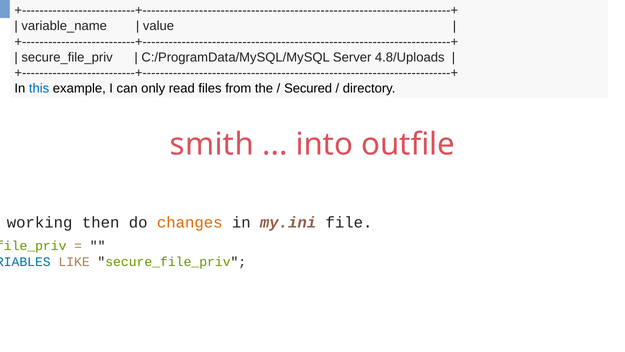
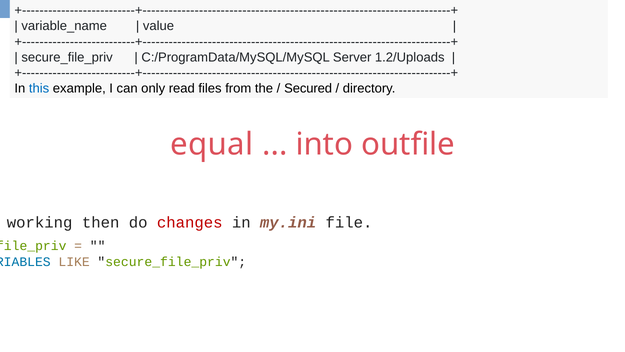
4.8/Uploads: 4.8/Uploads -> 1.2/Uploads (410, 57)
smith: smith -> equal (212, 144)
changes colour: orange -> red (190, 223)
